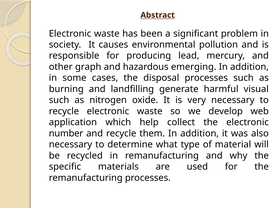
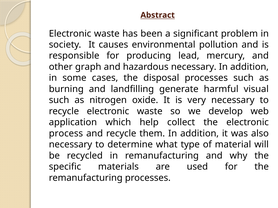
hazardous emerging: emerging -> necessary (194, 67)
number: number -> process (66, 134)
